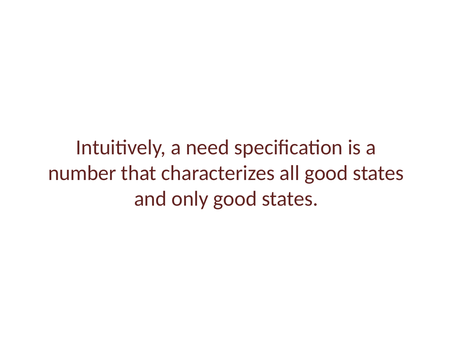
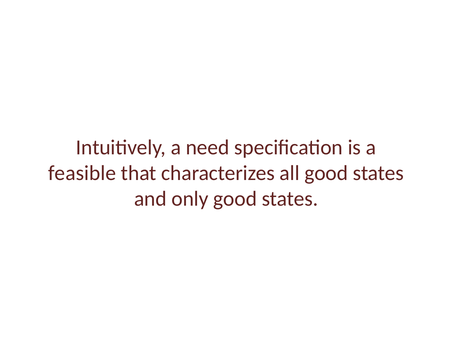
number: number -> feasible (82, 173)
